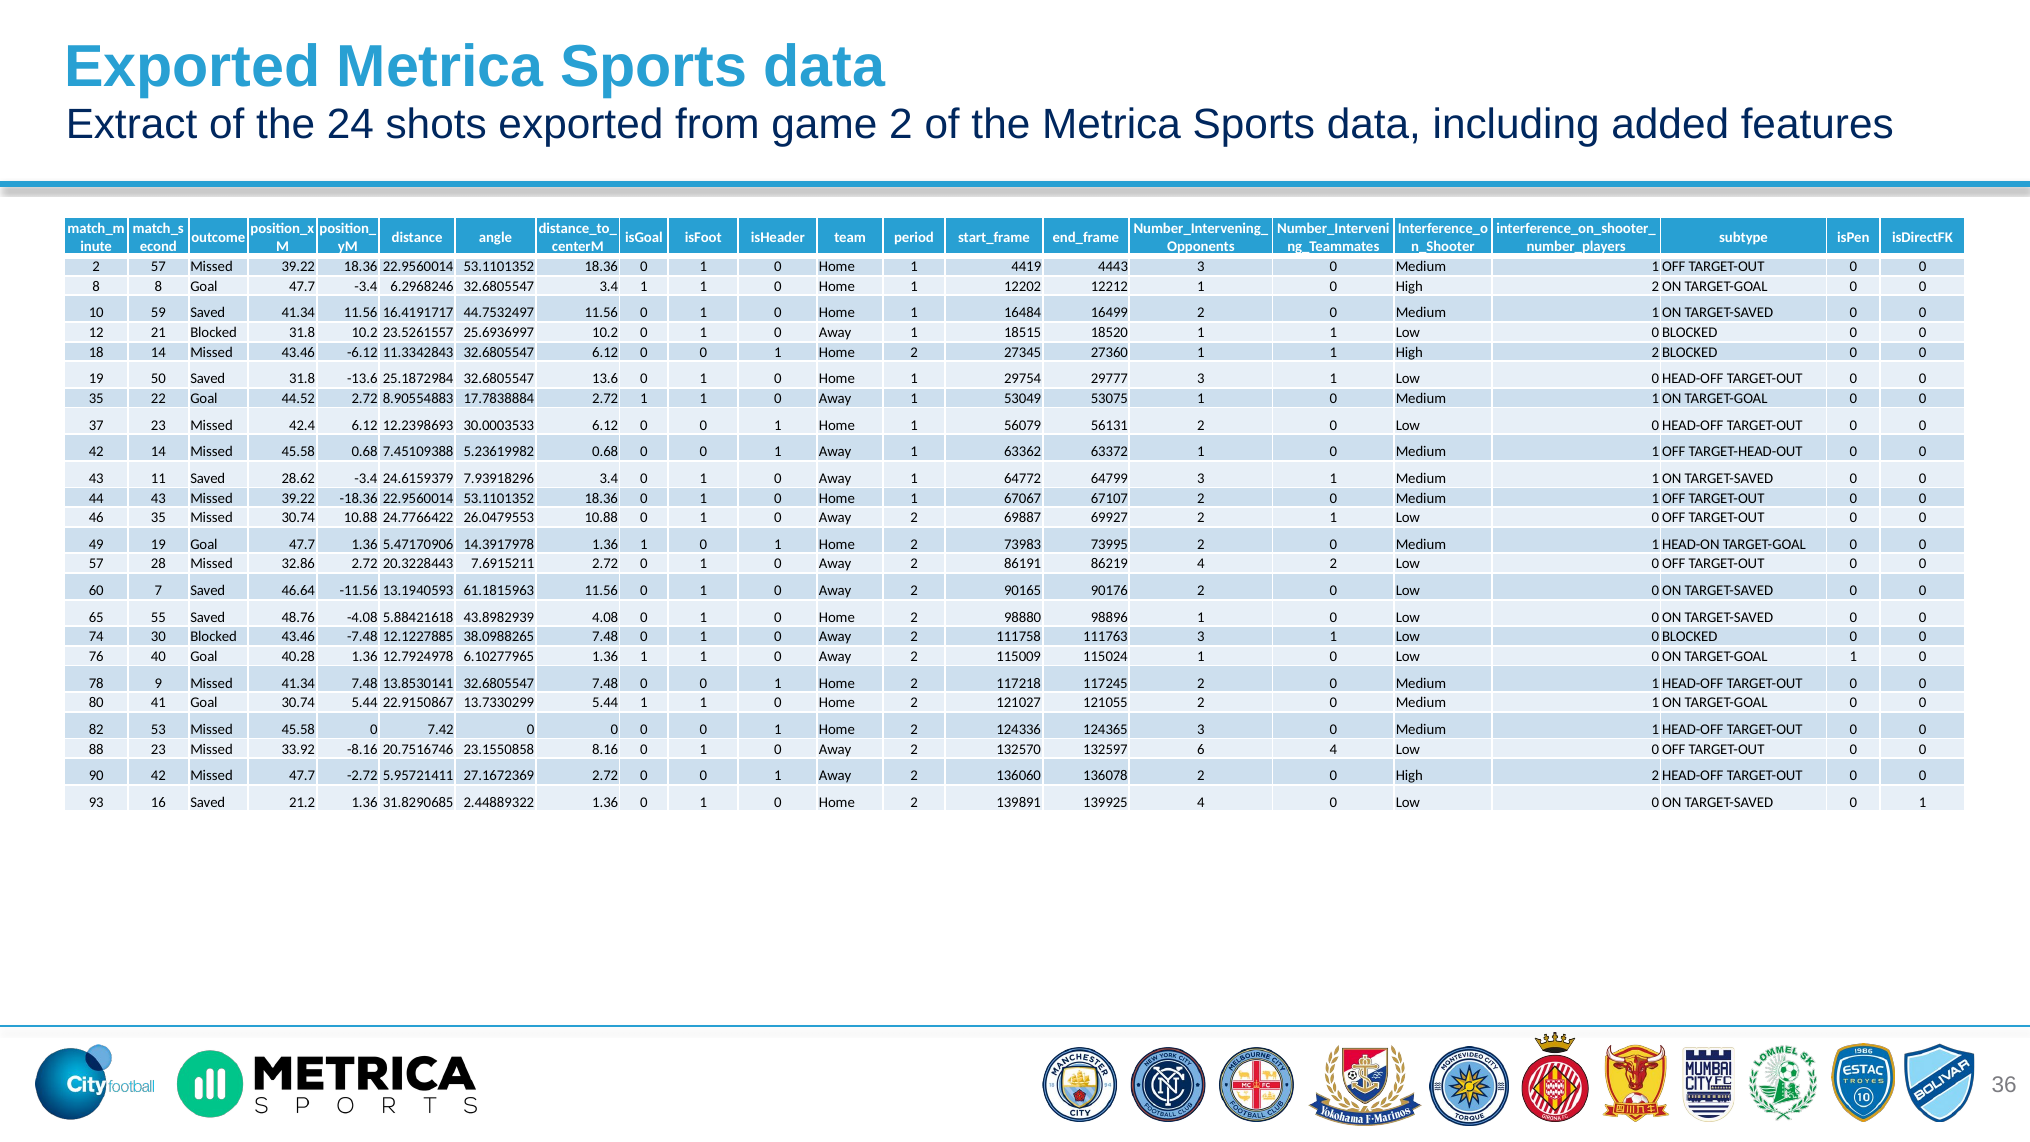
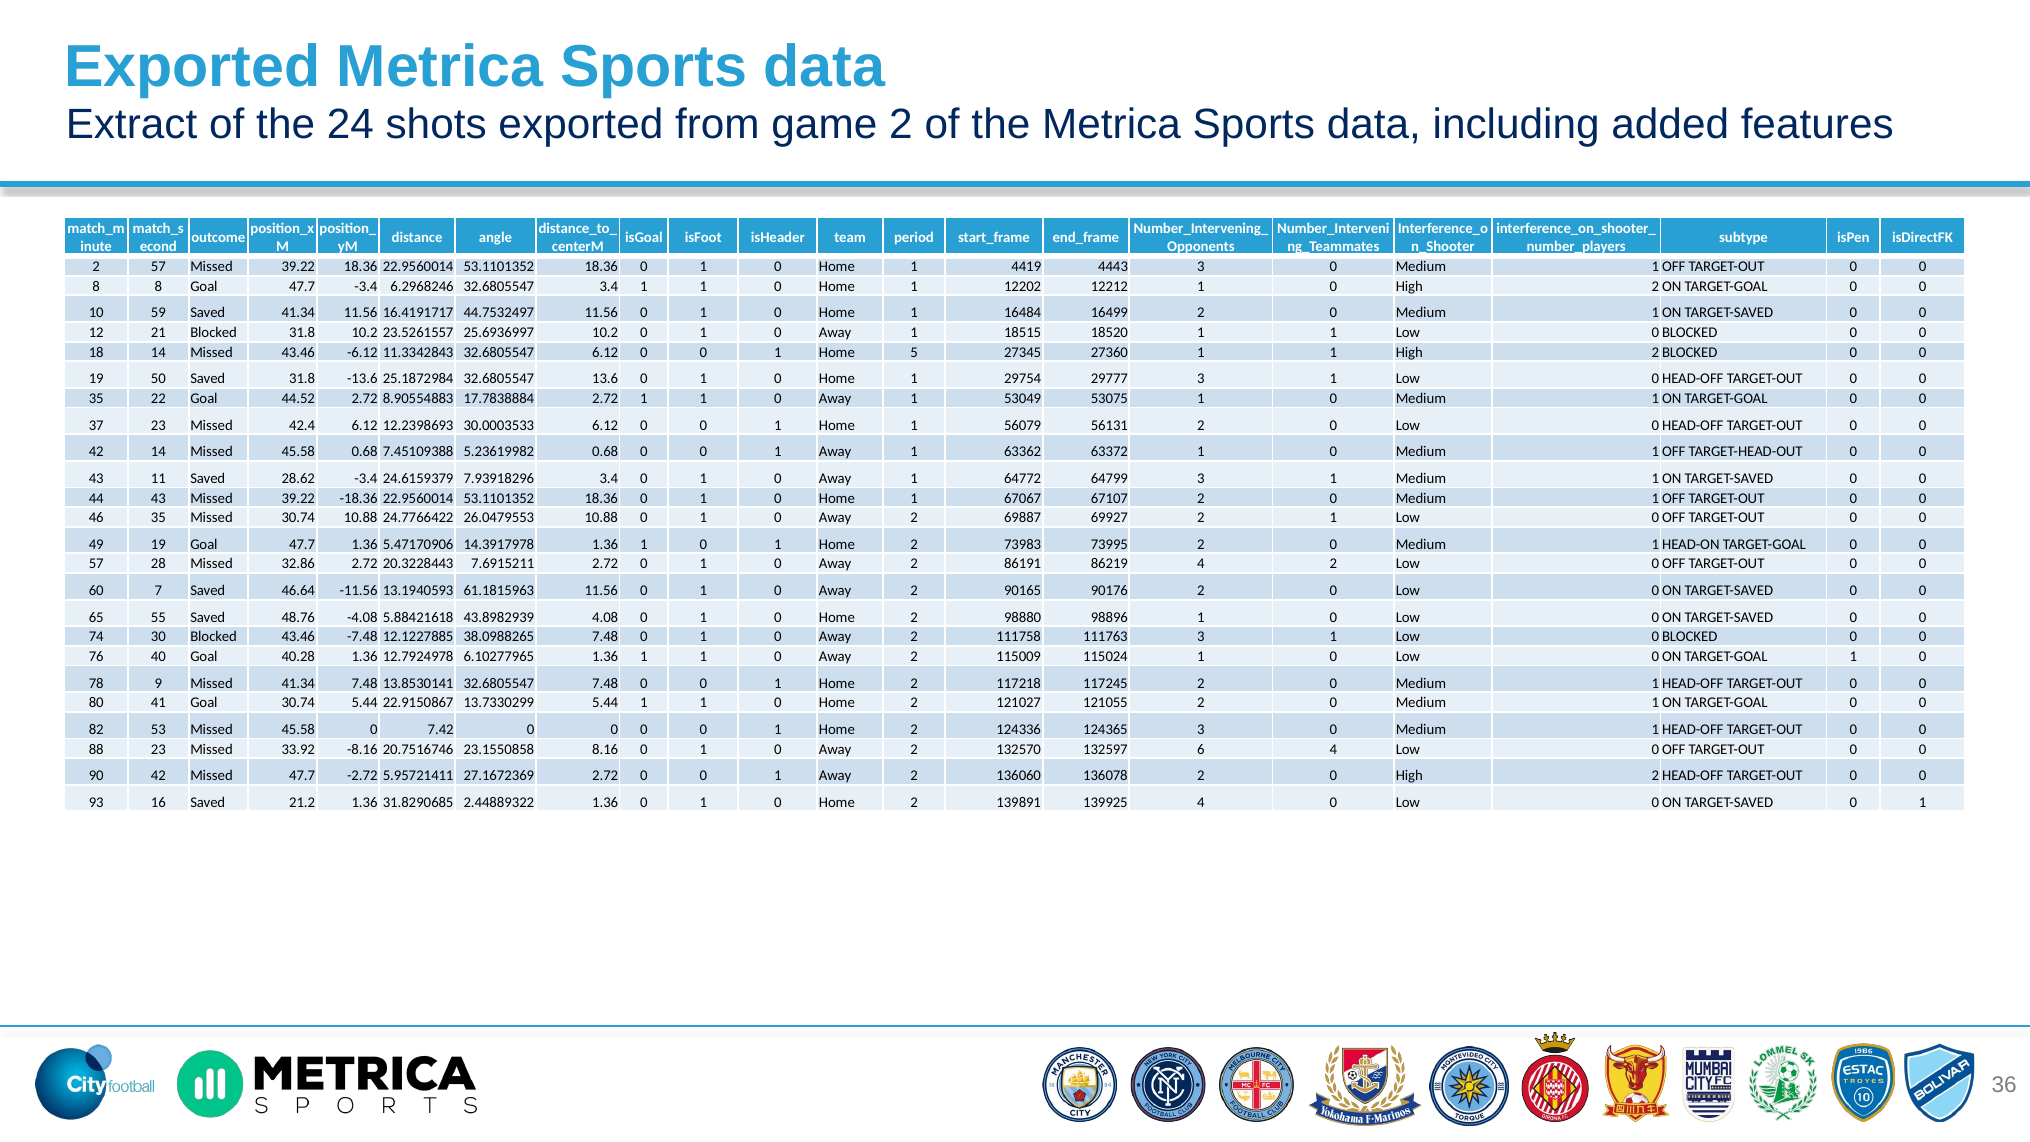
2: 2 -> 5 (914, 352)
